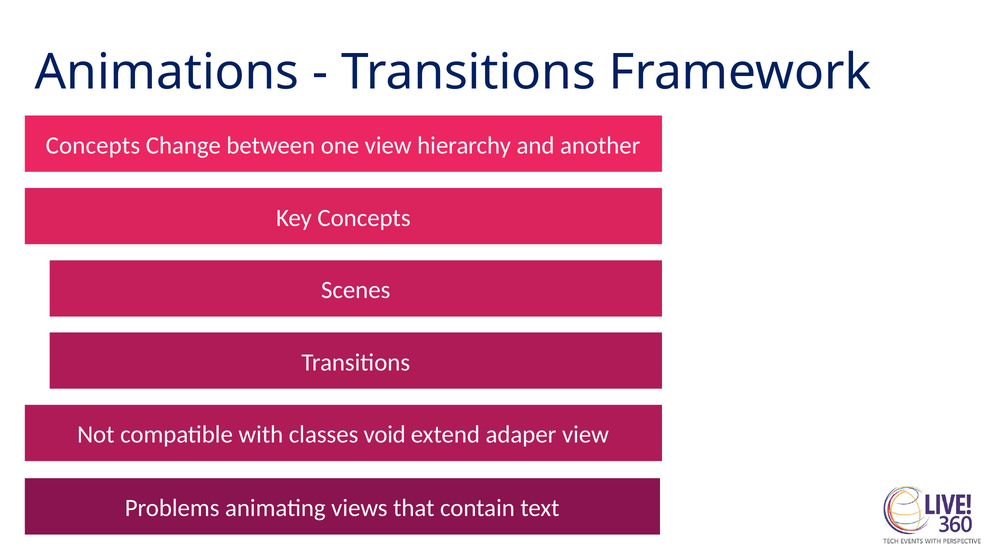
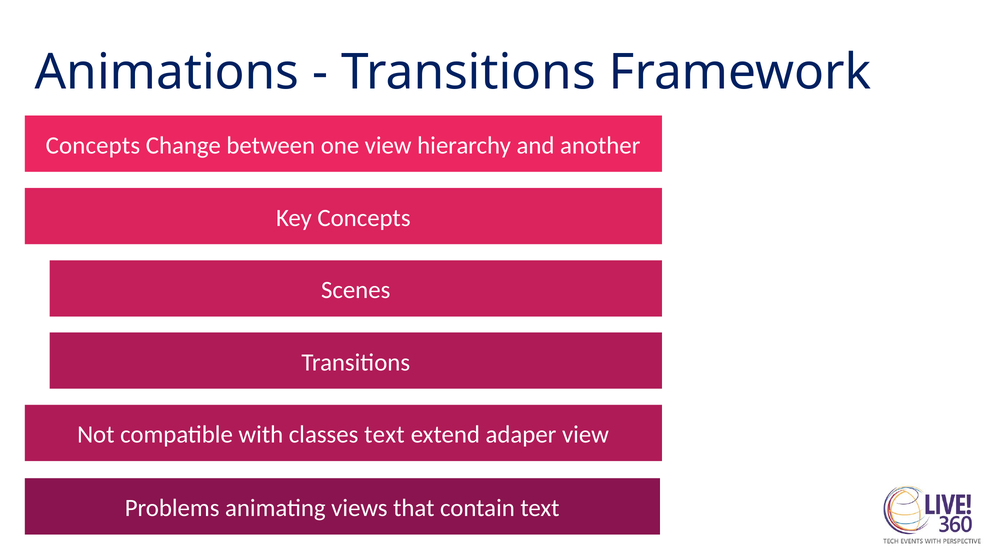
classes void: void -> text (384, 434)
